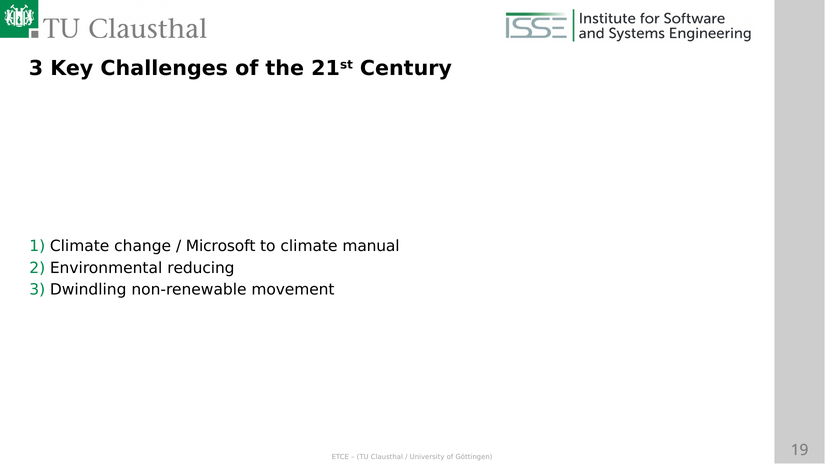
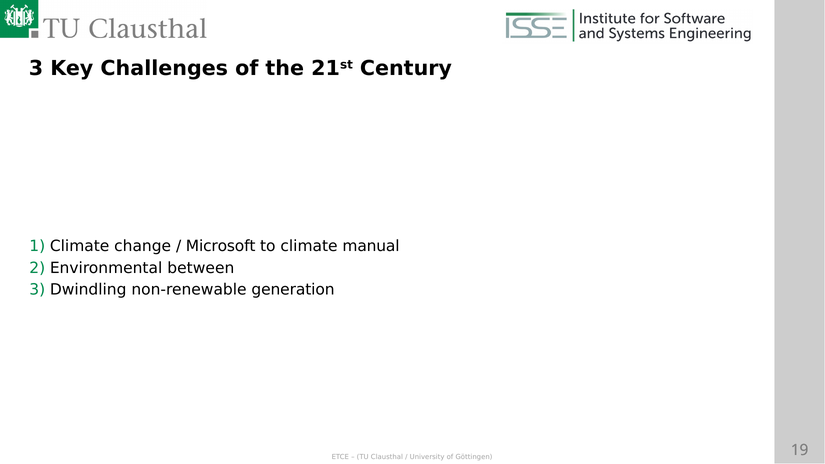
reducing: reducing -> between (201, 268)
movement: movement -> generation (293, 290)
